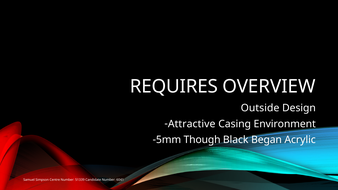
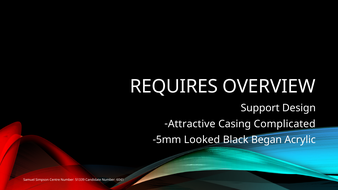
Outside: Outside -> Support (260, 108)
Environment: Environment -> Complicated (285, 124)
Though: Though -> Looked (202, 140)
